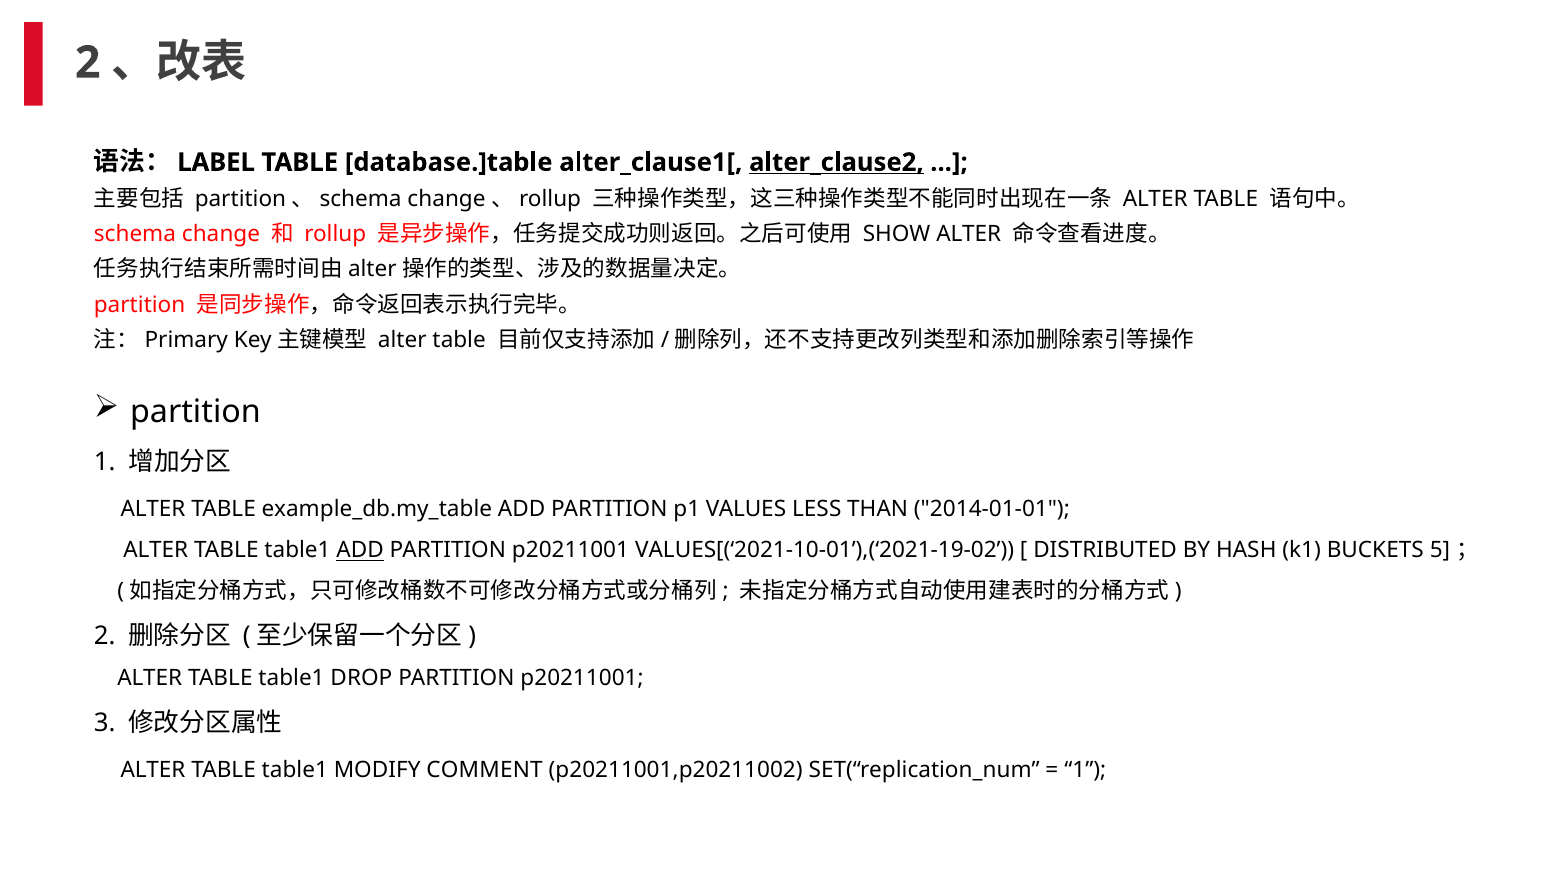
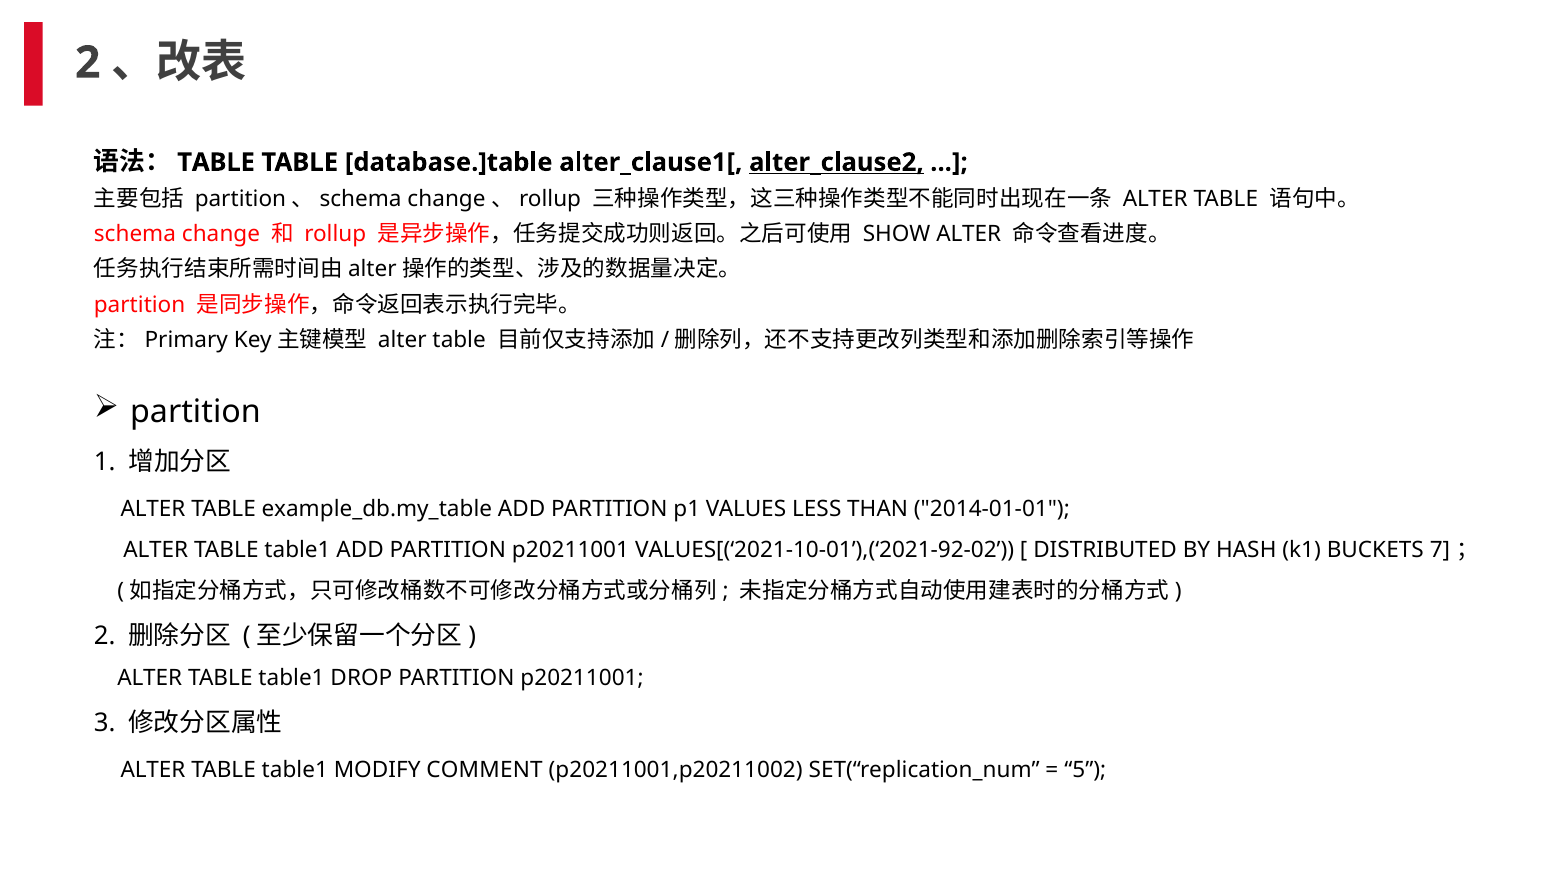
LABEL: LABEL -> TABLE (216, 162)
ADD underline: present -> none (360, 550)
VALUES[(‘2021-10-01’),(‘2021-19-02: VALUES[(‘2021-10-01’),(‘2021-19-02 -> VALUES[(‘2021-10-01’),(‘2021-92-02 (825, 550)
5: 5 -> 7 (1440, 550)
1: 1 -> 5 (1085, 770)
